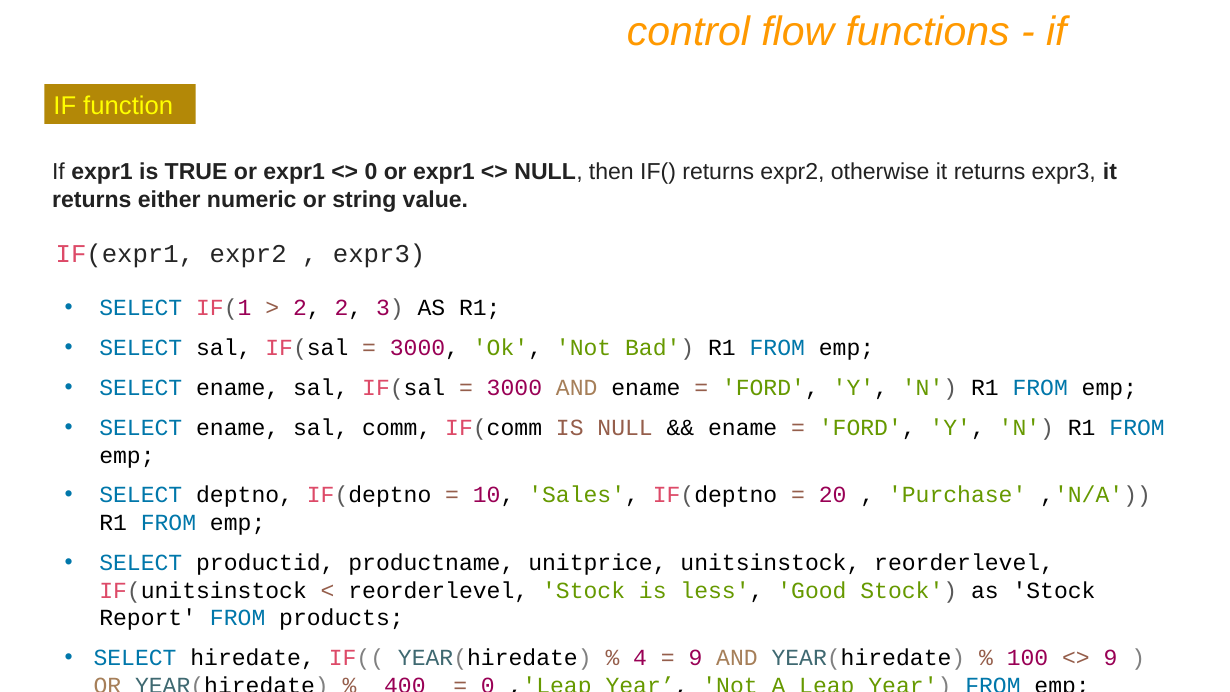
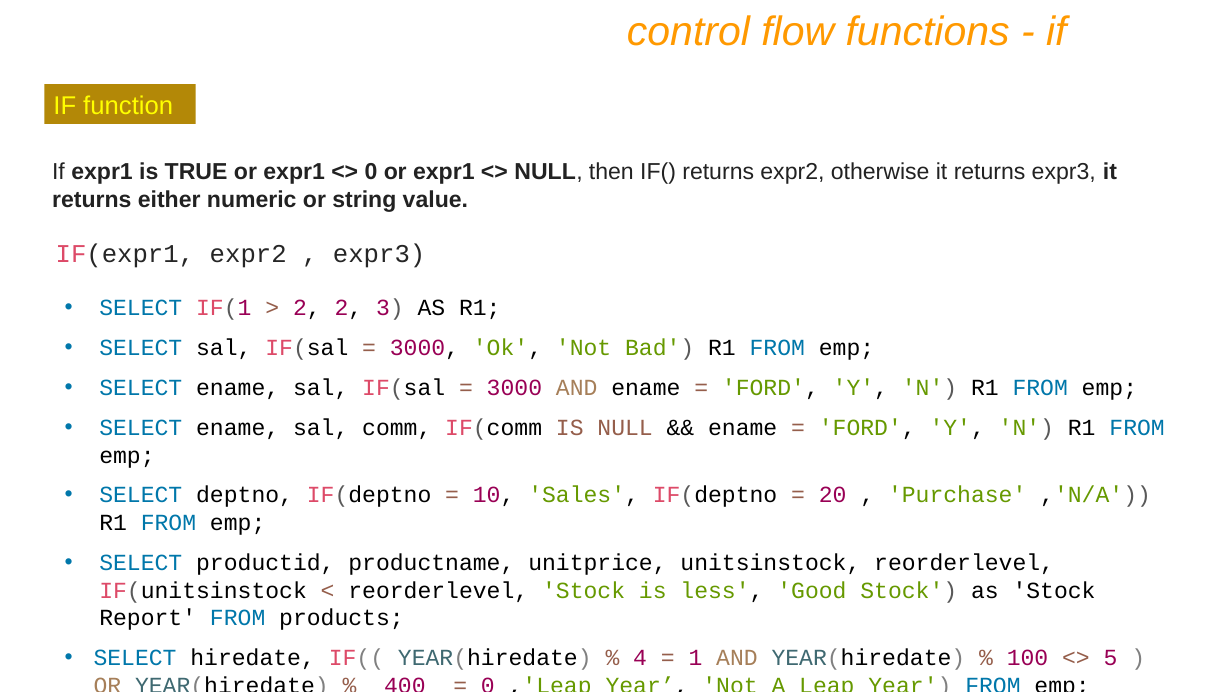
9: 9 -> 1 (695, 658)
9: 9 -> 5 (1111, 658)
